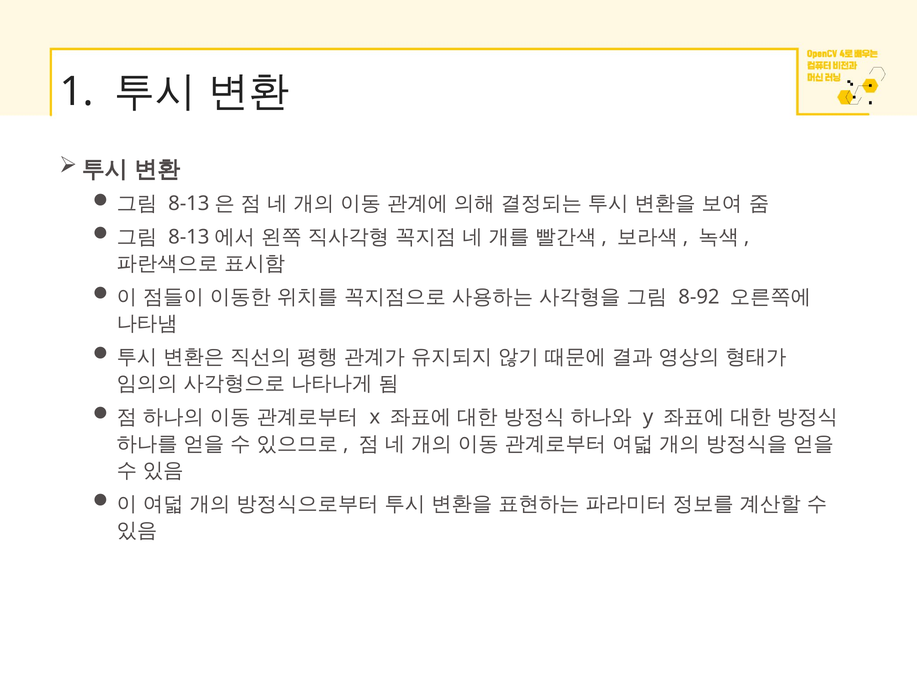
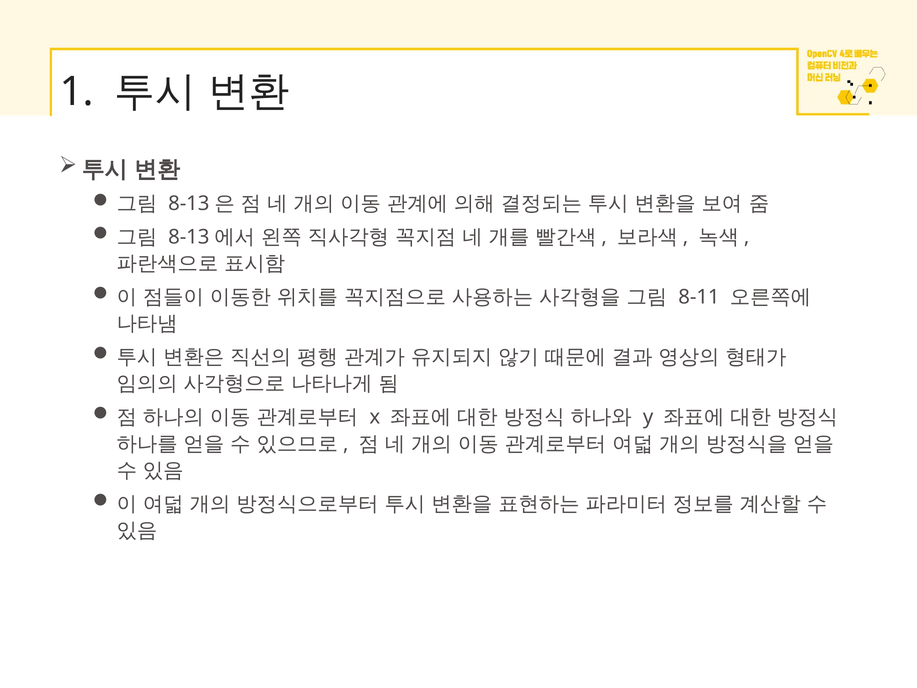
8-92: 8-92 -> 8-11 (699, 297)
